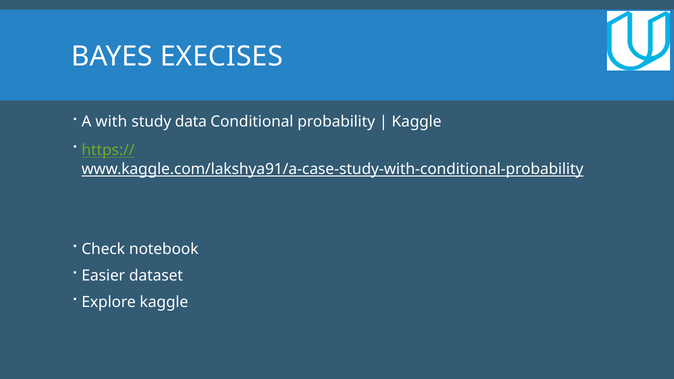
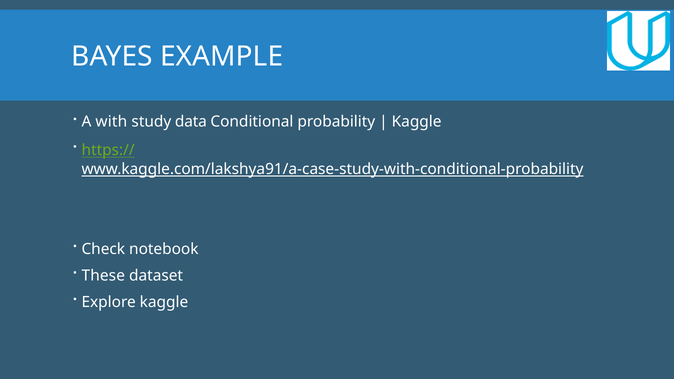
EXECISES: EXECISES -> EXAMPLE (222, 57)
Easier: Easier -> These (103, 276)
